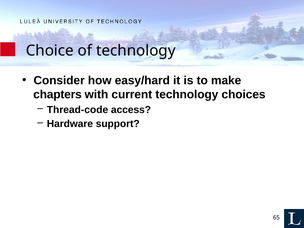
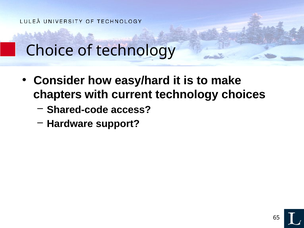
Thread-code: Thread-code -> Shared-code (78, 110)
